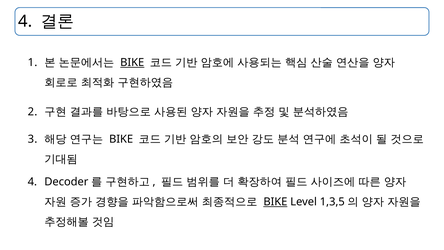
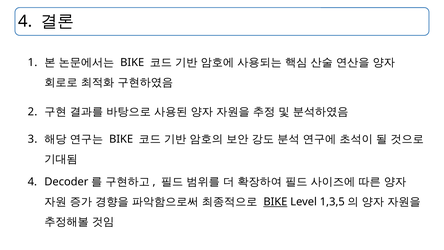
BIKE underline: present -> none (132, 62)
